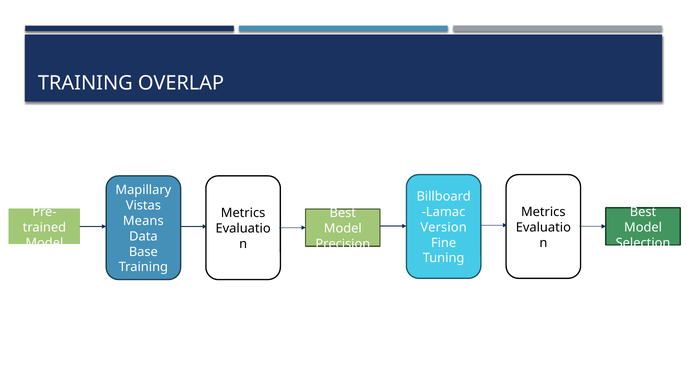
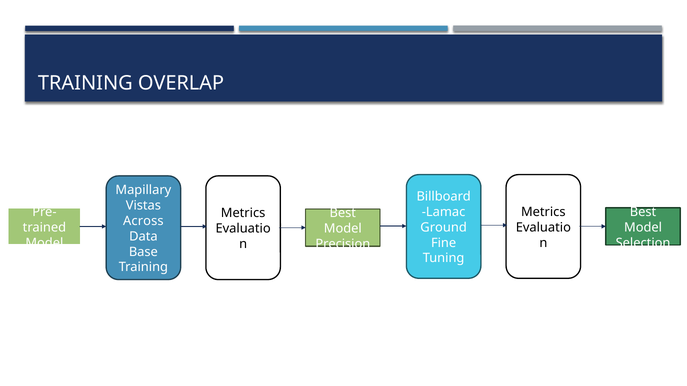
Means: Means -> Across (143, 221)
Version: Version -> Ground (444, 228)
